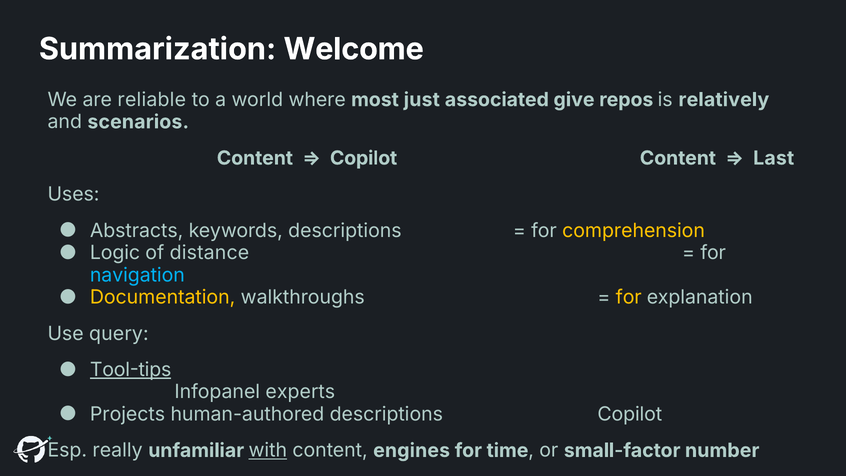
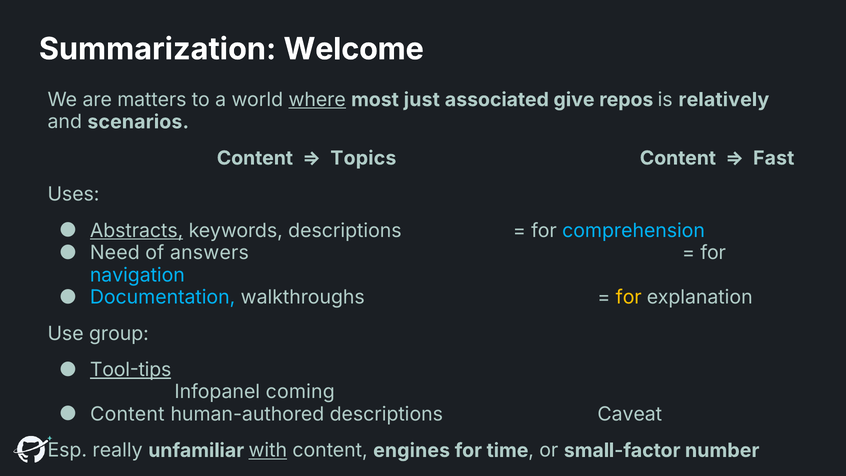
reliable: reliable -> matters (152, 100)
where underline: none -> present (317, 100)
Copilot: Copilot -> Topics (363, 158)
Last: Last -> Fast (774, 158)
Abstracts underline: none -> present (137, 231)
comprehension colour: yellow -> light blue (634, 231)
Logic: Logic -> Need (115, 253)
distance: distance -> answers (209, 253)
Documentation colour: yellow -> light blue (163, 297)
query: query -> group (119, 333)
experts: experts -> coming (300, 392)
Projects: Projects -> Content (127, 414)
descriptions Copilot: Copilot -> Caveat (630, 414)
